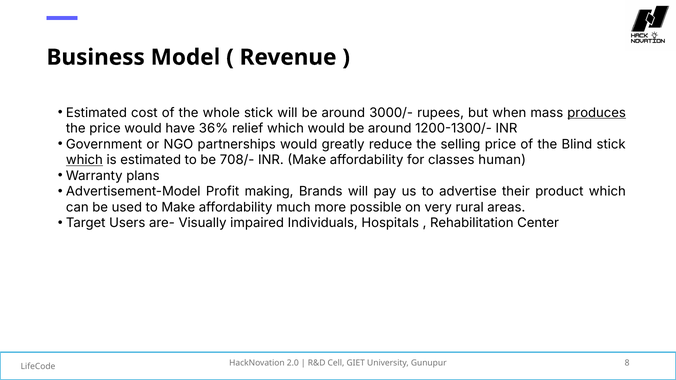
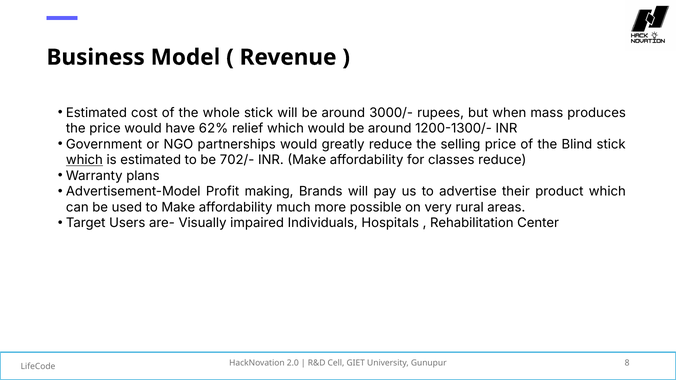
produces underline: present -> none (597, 113)
36%: 36% -> 62% (214, 129)
708/-: 708/- -> 702/- (237, 160)
classes human: human -> reduce (502, 160)
